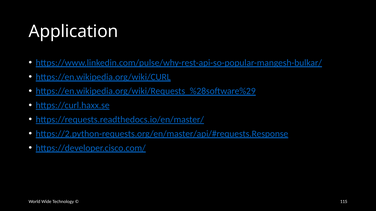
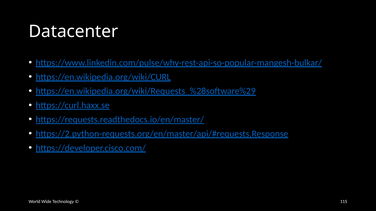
Application: Application -> Datacenter (73, 32)
